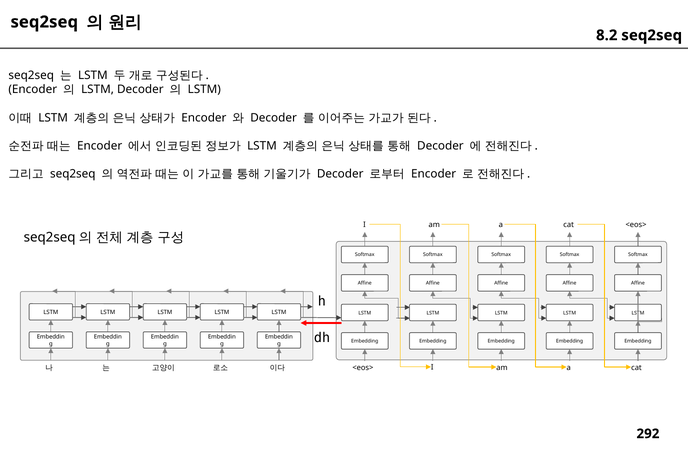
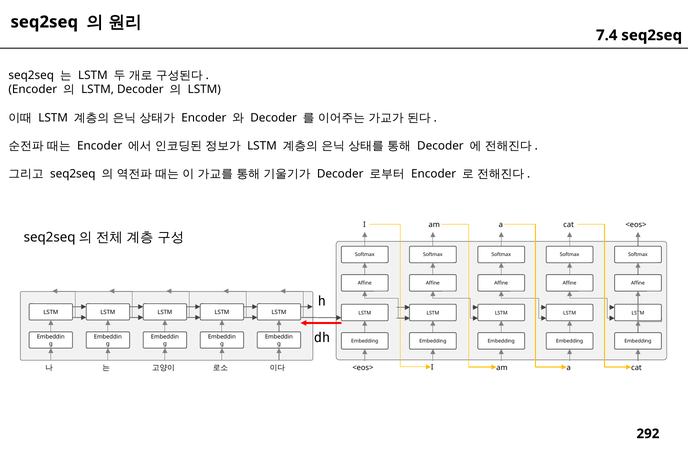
8.2: 8.2 -> 7.4 (607, 35)
